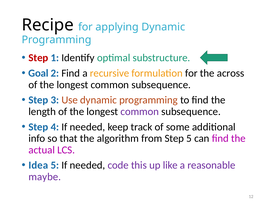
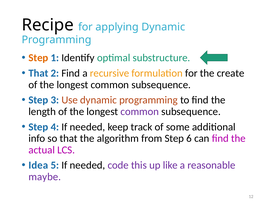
Step colour: red -> orange (38, 58)
Goal: Goal -> That (38, 73)
across: across -> create (231, 73)
Step 5: 5 -> 6 (189, 139)
